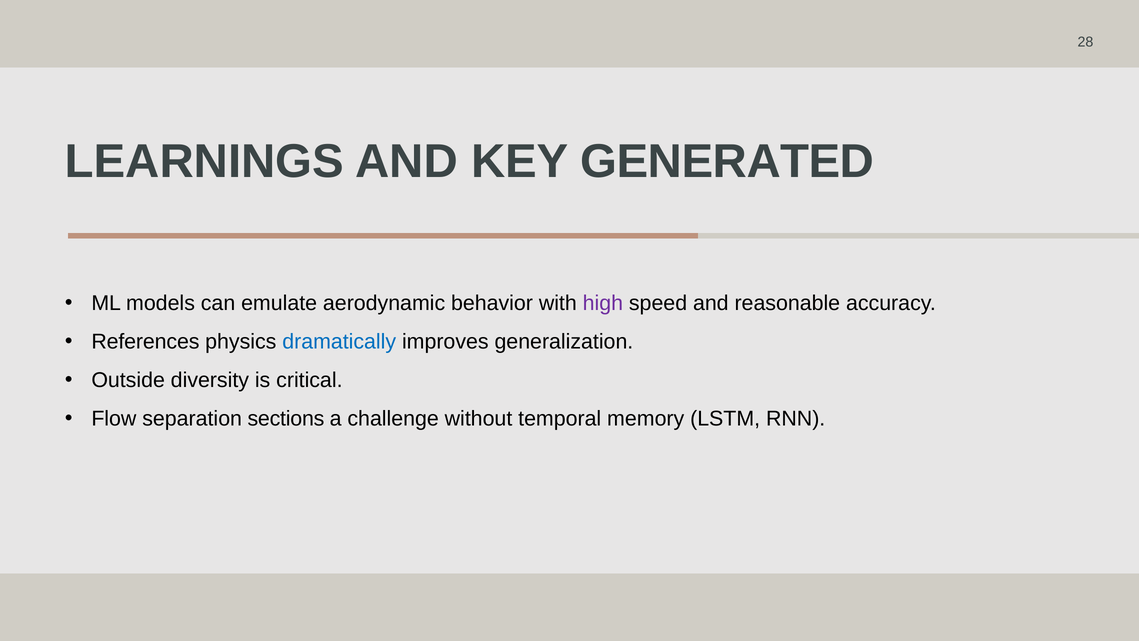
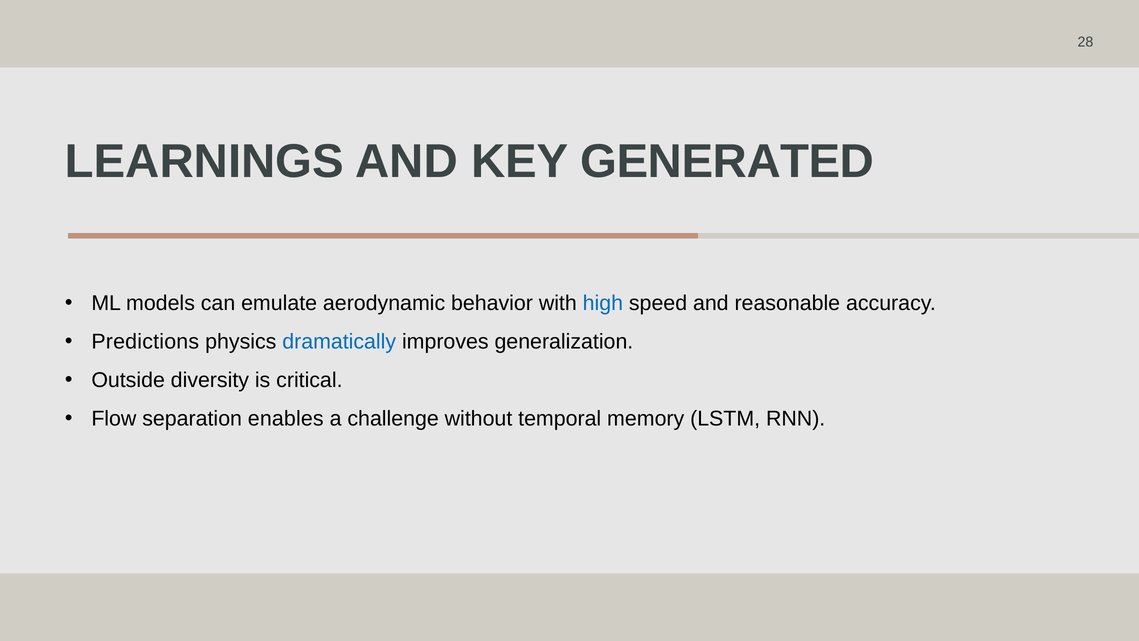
high colour: purple -> blue (603, 303)
References: References -> Predictions (145, 342)
sections: sections -> enables (286, 418)
